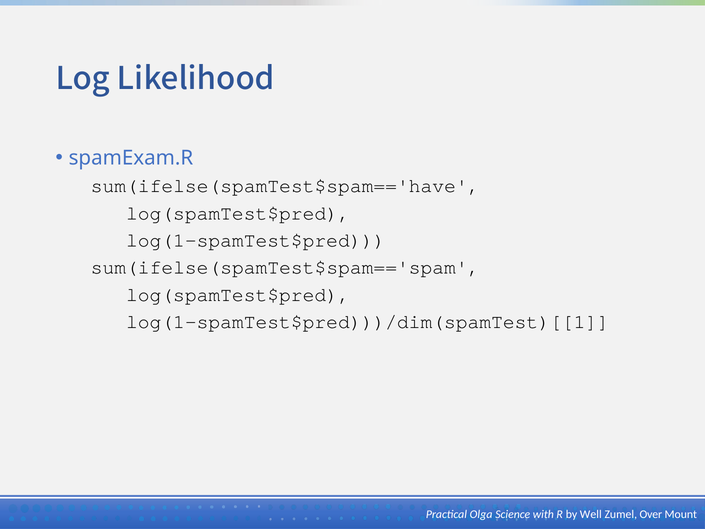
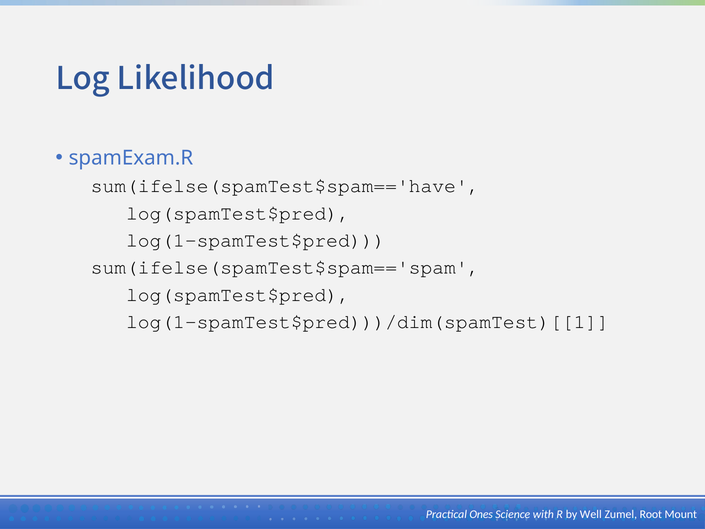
Olga: Olga -> Ones (481, 514)
Over: Over -> Root (651, 514)
